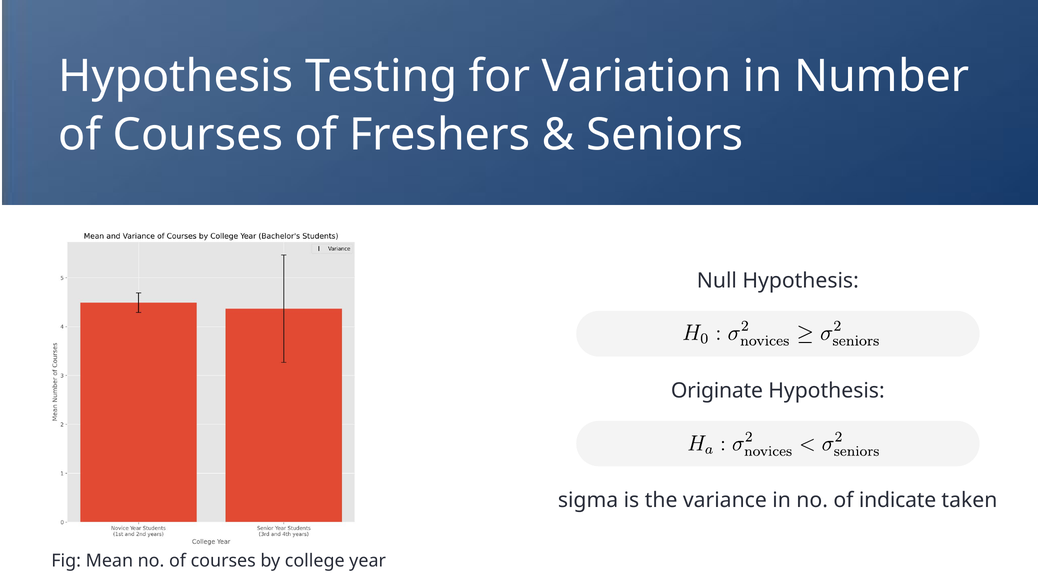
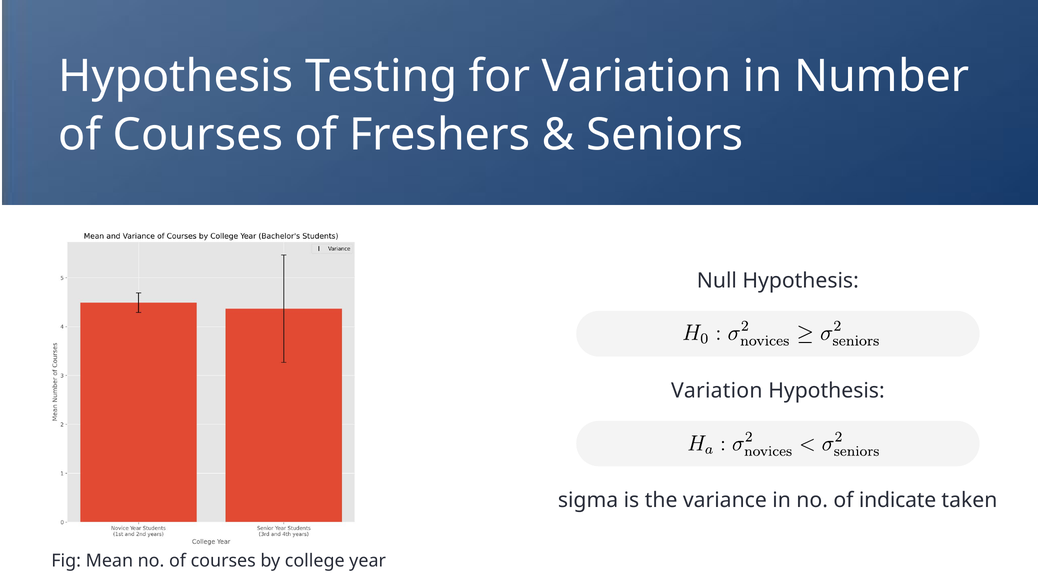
Originate: Originate -> Variation (717, 391)
